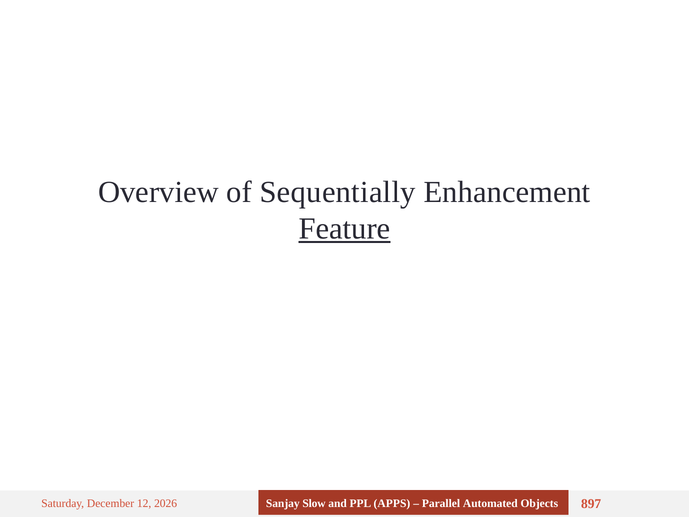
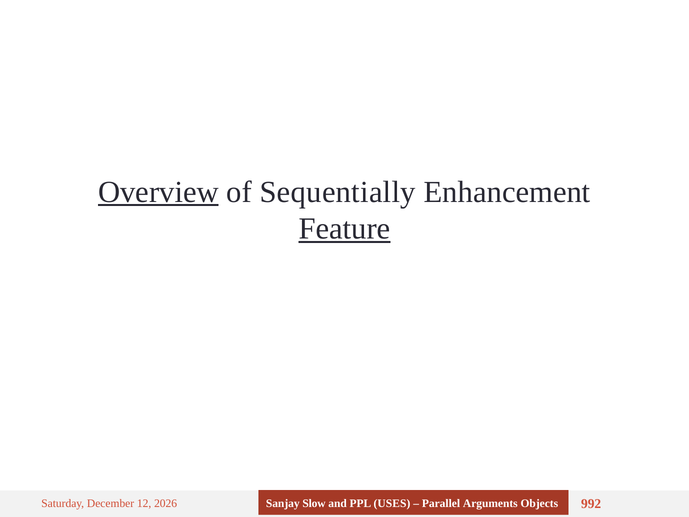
Overview underline: none -> present (158, 192)
APPS: APPS -> USES (392, 503)
Automated: Automated -> Arguments (490, 503)
897: 897 -> 992 (591, 504)
